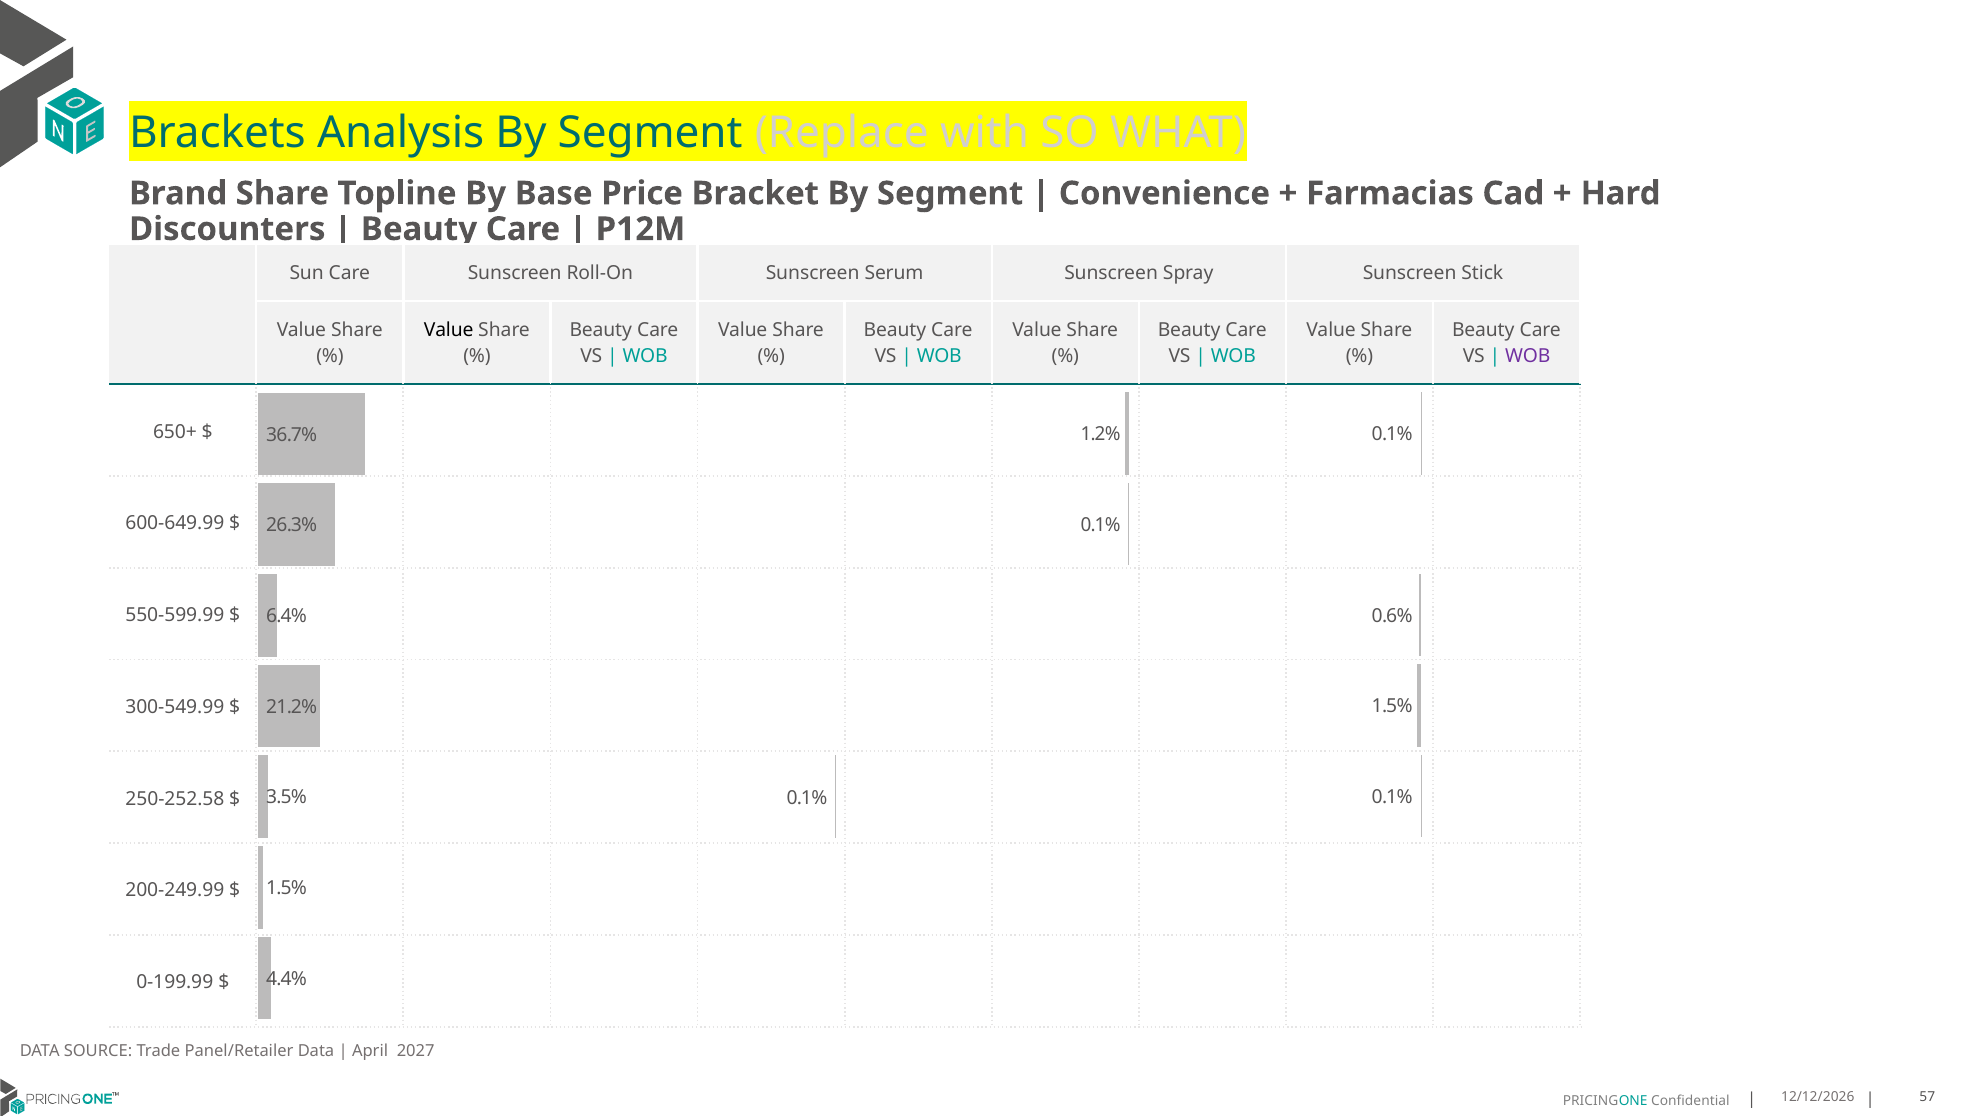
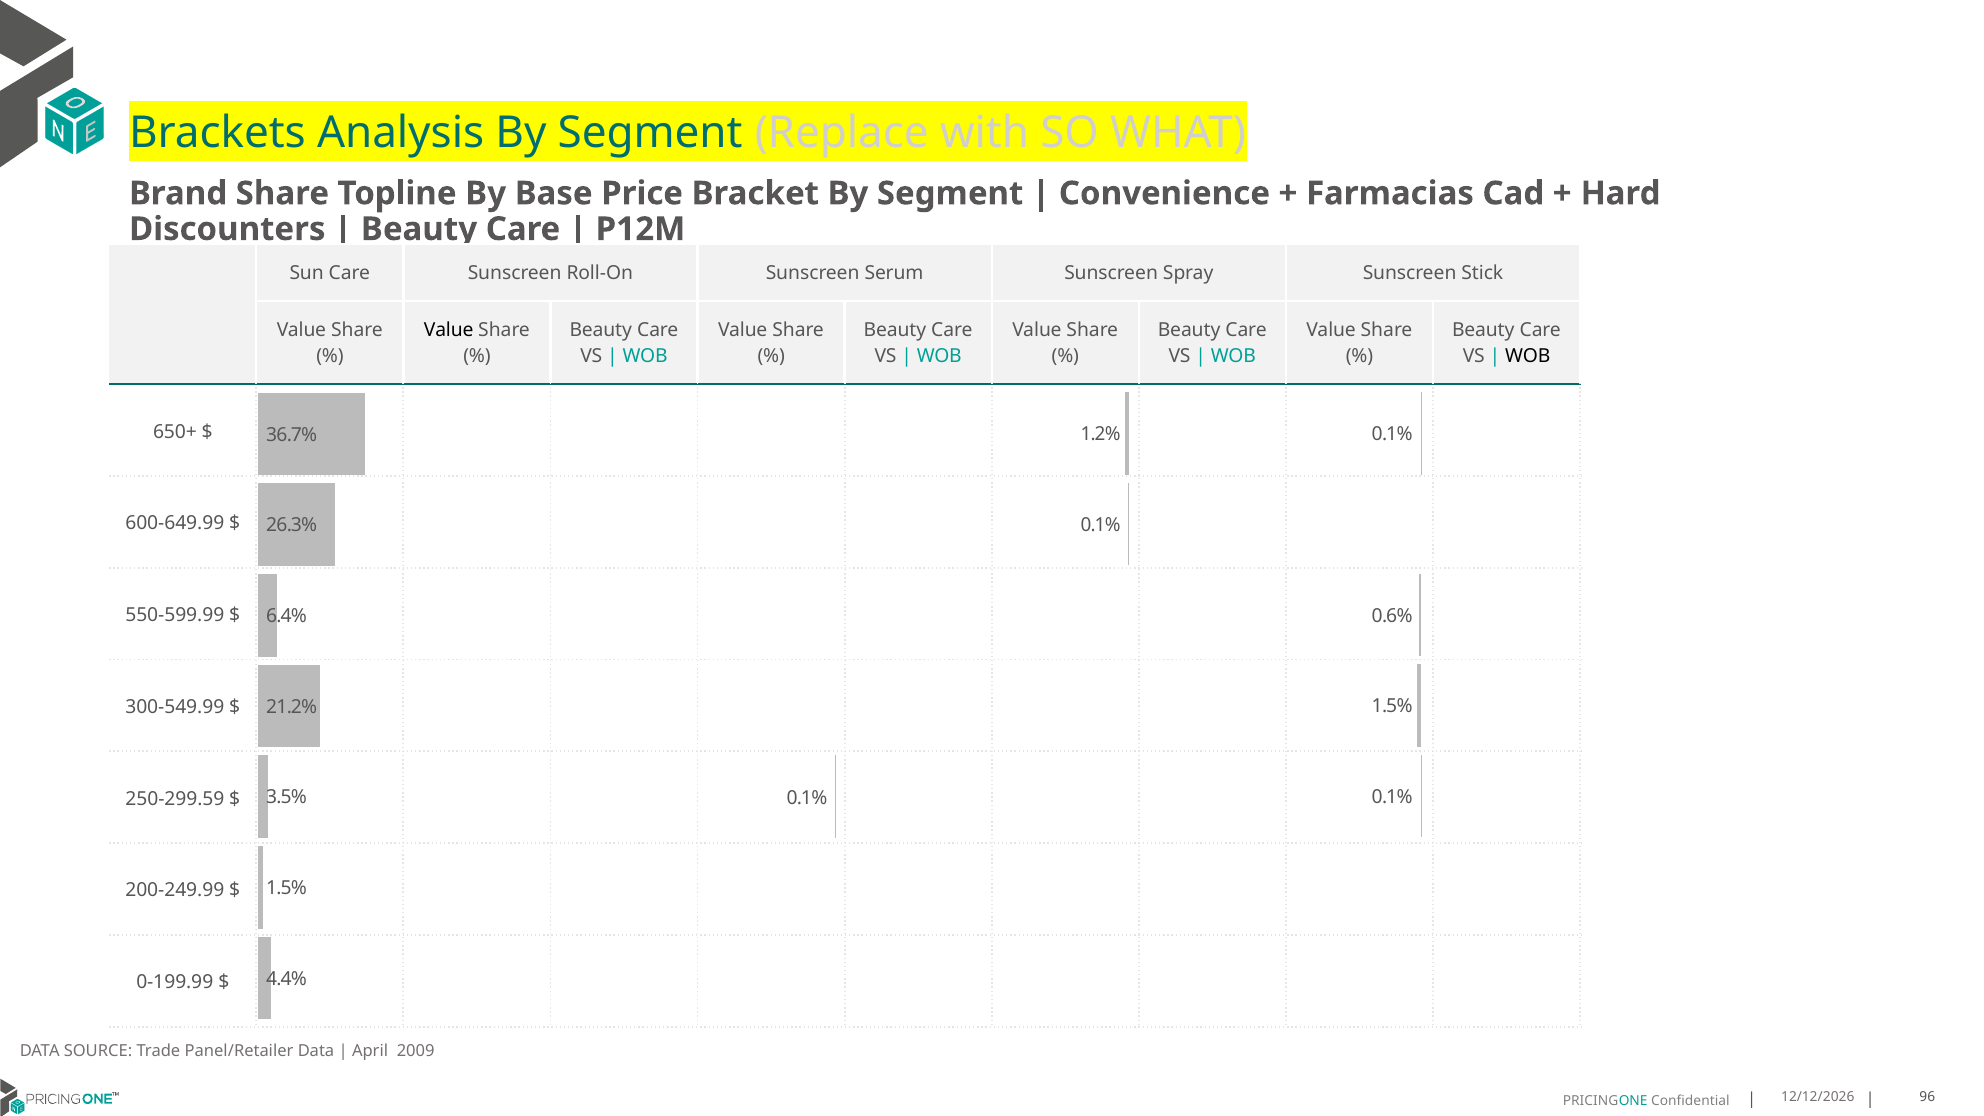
WOB colour: purple -> black (1528, 357)
250-252.58: 250-252.58 -> 250-299.59 (175, 799)
2027: 2027 -> 2009 (416, 1051)
57: 57 -> 96 (1927, 1097)
